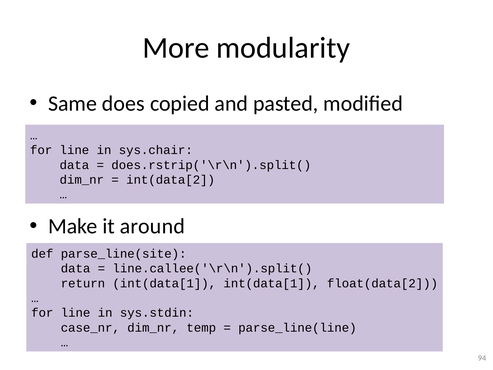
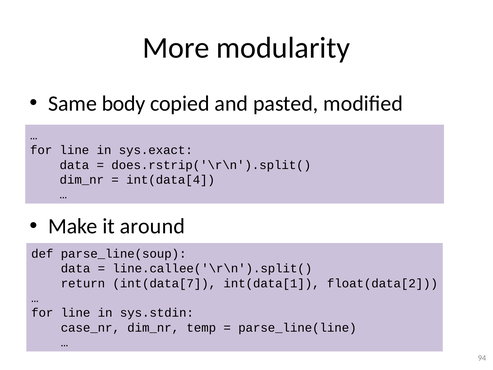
does: does -> body (124, 103)
sys.chair: sys.chair -> sys.exact (156, 150)
int(data[2: int(data[2 -> int(data[4 (171, 180)
parse_line(site: parse_line(site -> parse_line(soup (124, 254)
return int(data[1: int(data[1 -> int(data[7 (164, 283)
